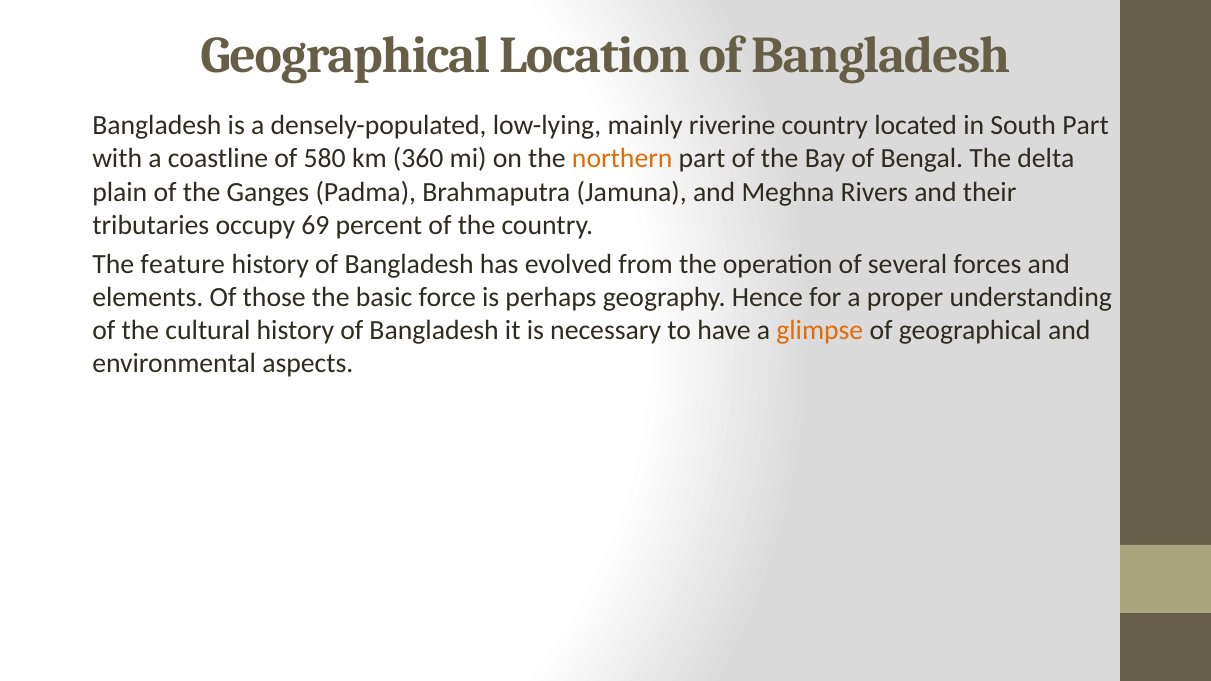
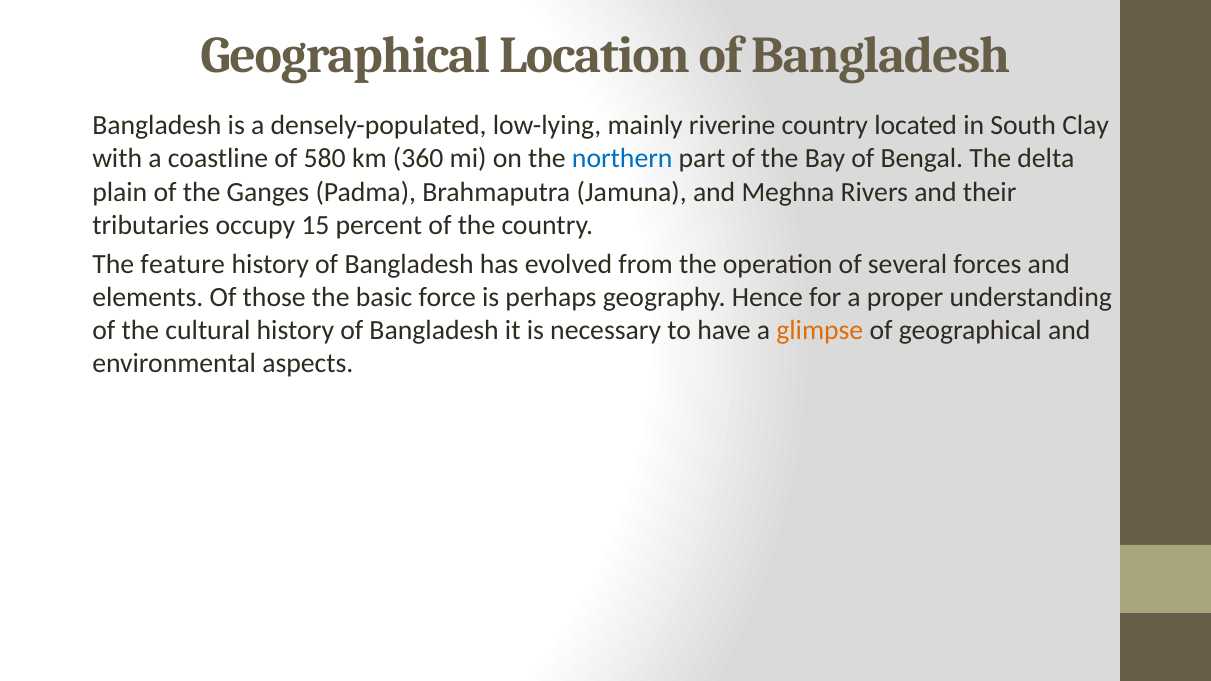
South Part: Part -> Clay (1086, 125)
northern colour: orange -> blue (622, 159)
69: 69 -> 15 (315, 225)
